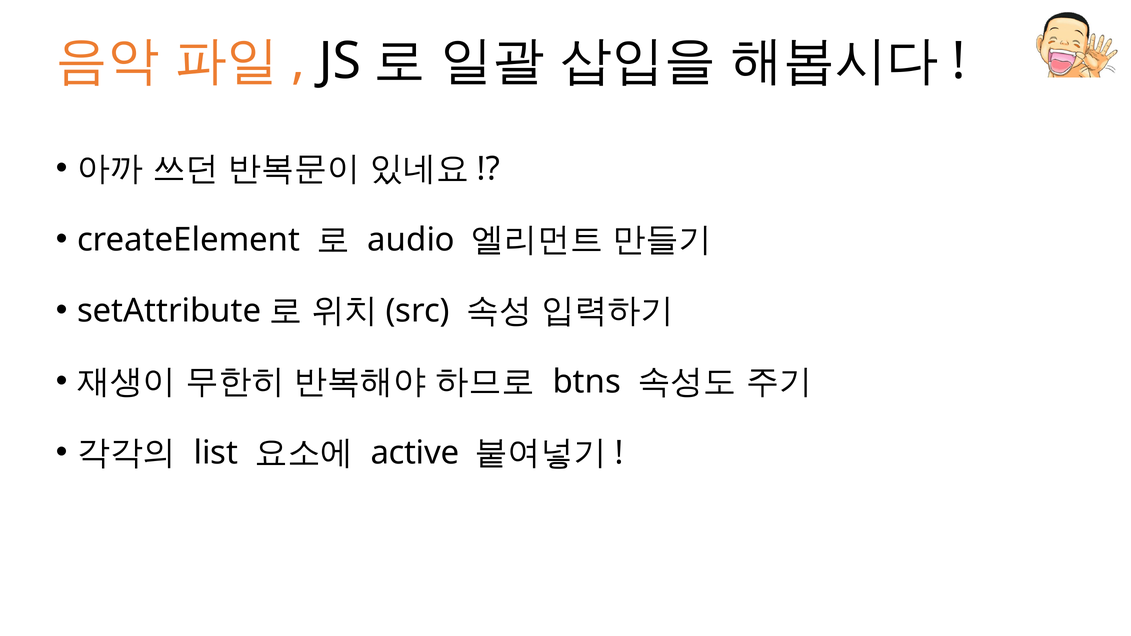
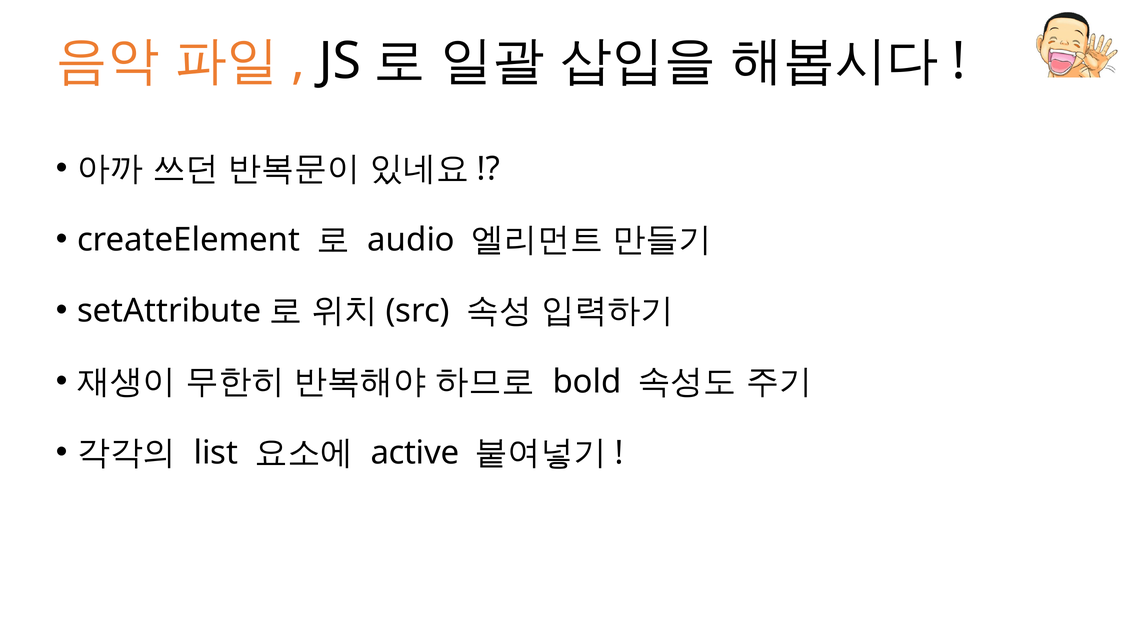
btns: btns -> bold (587, 382)
